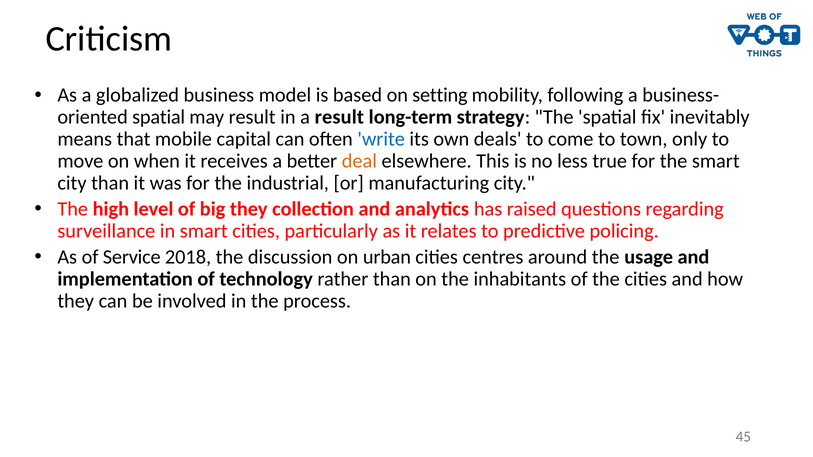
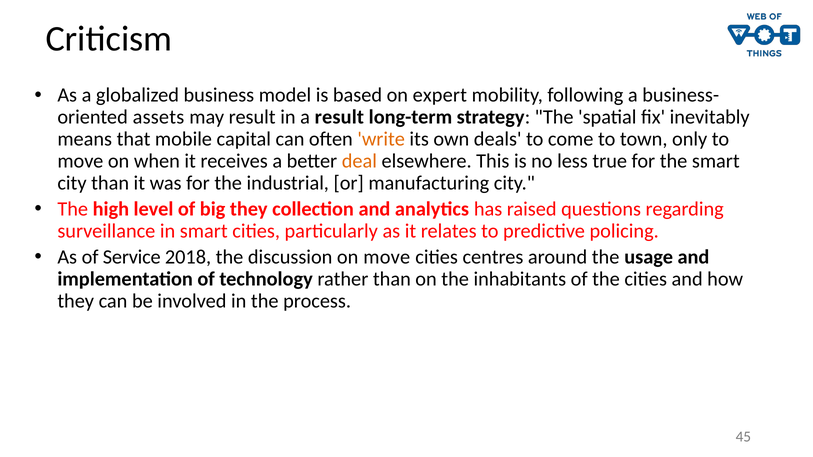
setting: setting -> expert (440, 95)
spatial: spatial -> assets (158, 117)
write colour: blue -> orange (381, 139)
on urban: urban -> move (387, 257)
